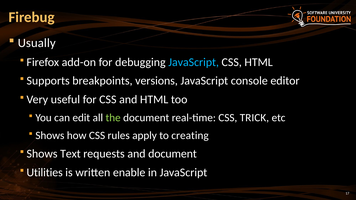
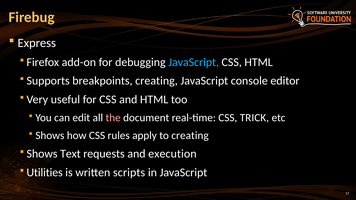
Usually: Usually -> Express (37, 43)
breakpoints versions: versions -> creating (156, 81)
the colour: light green -> pink (113, 118)
and document: document -> execution (172, 154)
enable: enable -> scripts (129, 173)
